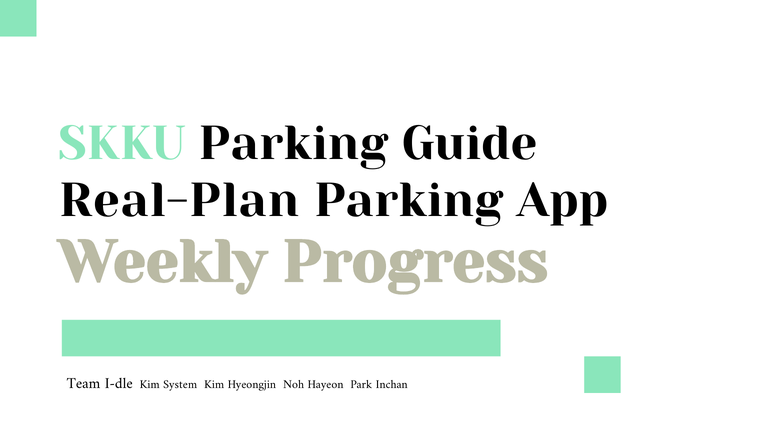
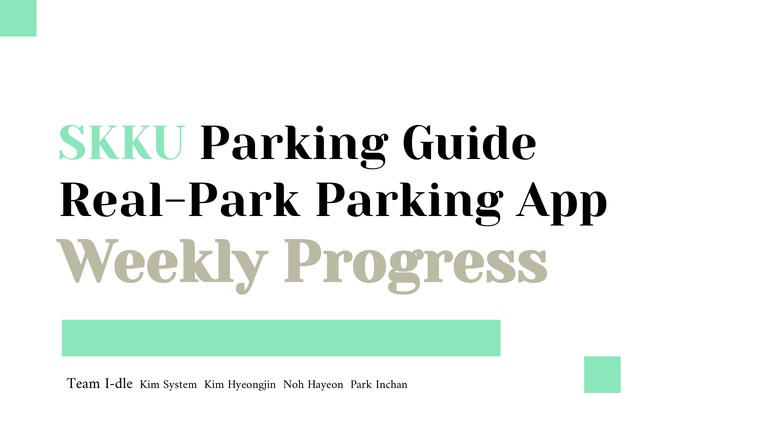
Real-Plan: Real-Plan -> Real-Park (180, 200)
